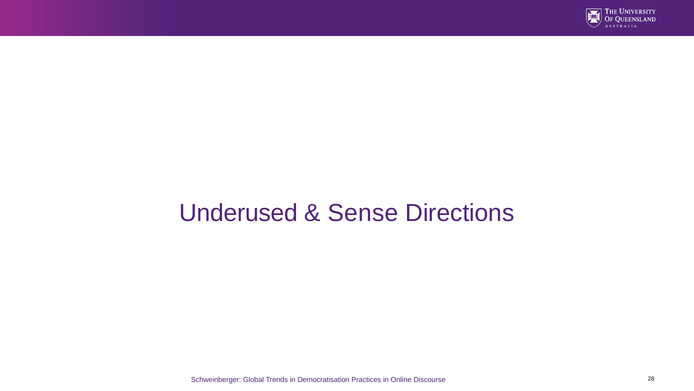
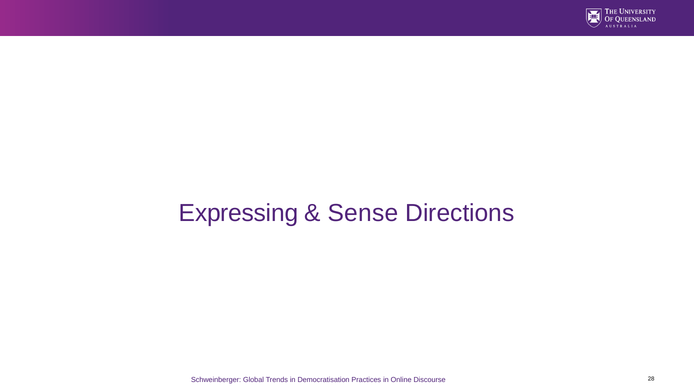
Underused: Underused -> Expressing (239, 213)
